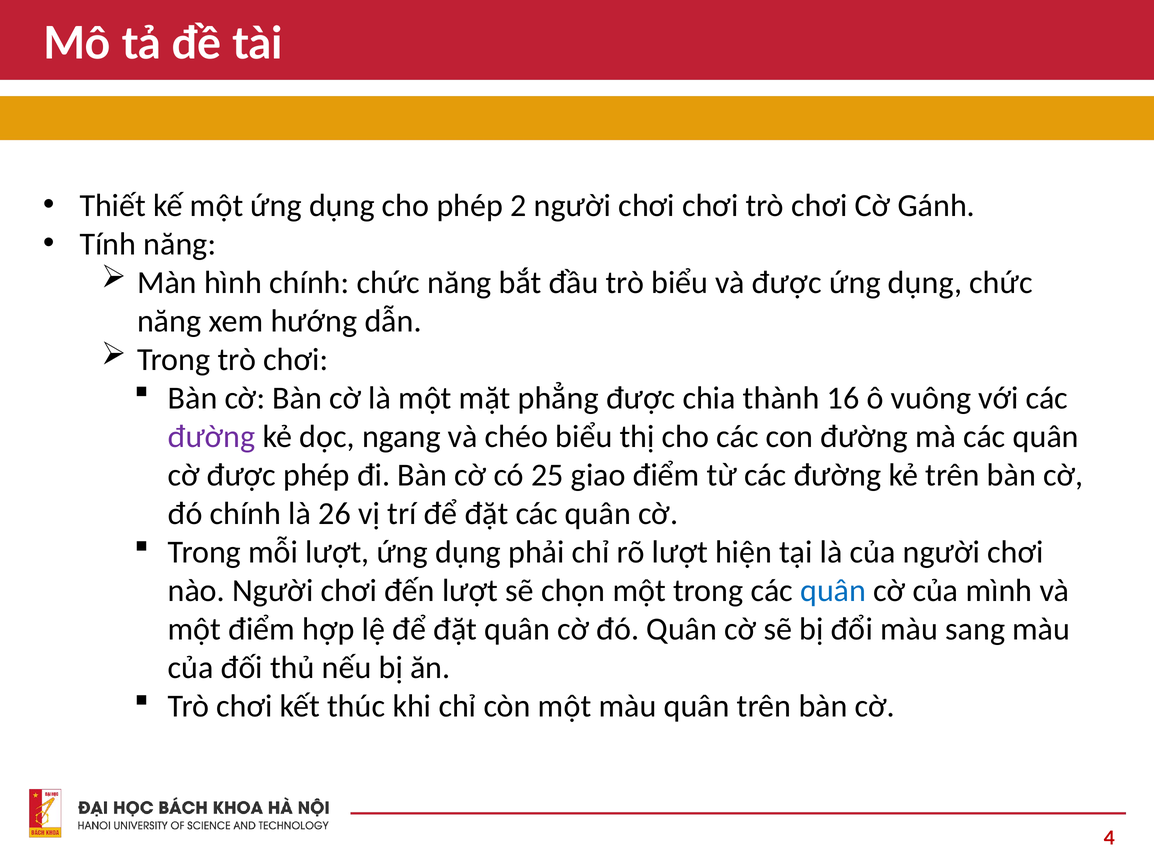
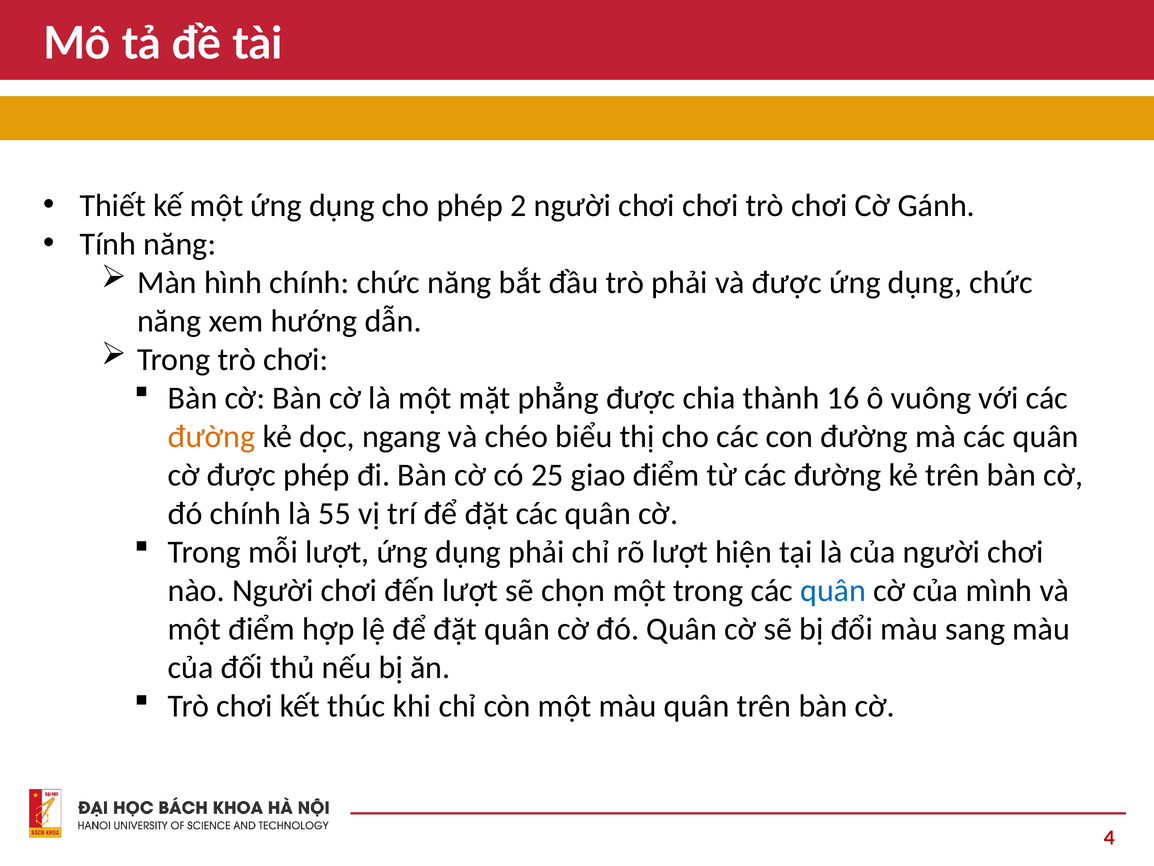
trò biểu: biểu -> phải (680, 282)
đường colour: purple -> orange (212, 436)
26: 26 -> 55 (335, 513)
